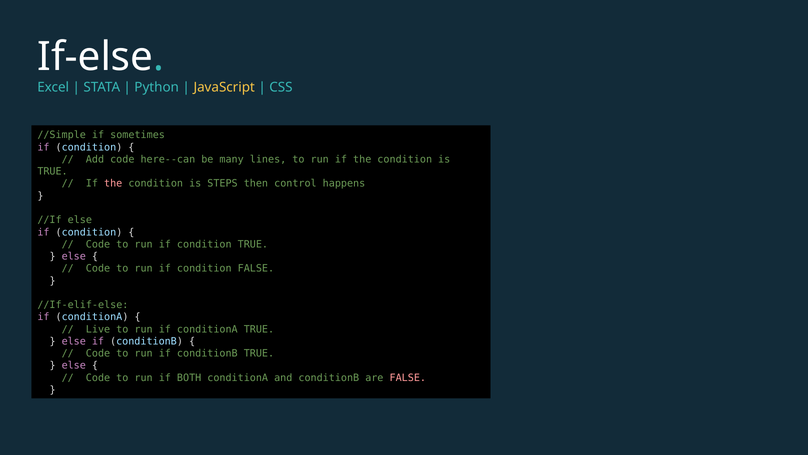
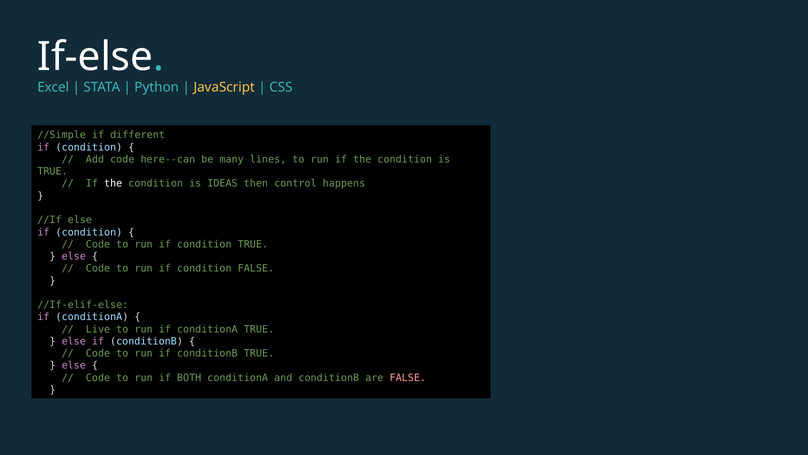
sometimes: sometimes -> different (138, 135)
the colour: pink -> white (113, 183)
STEPS: STEPS -> IDEAS (222, 183)
